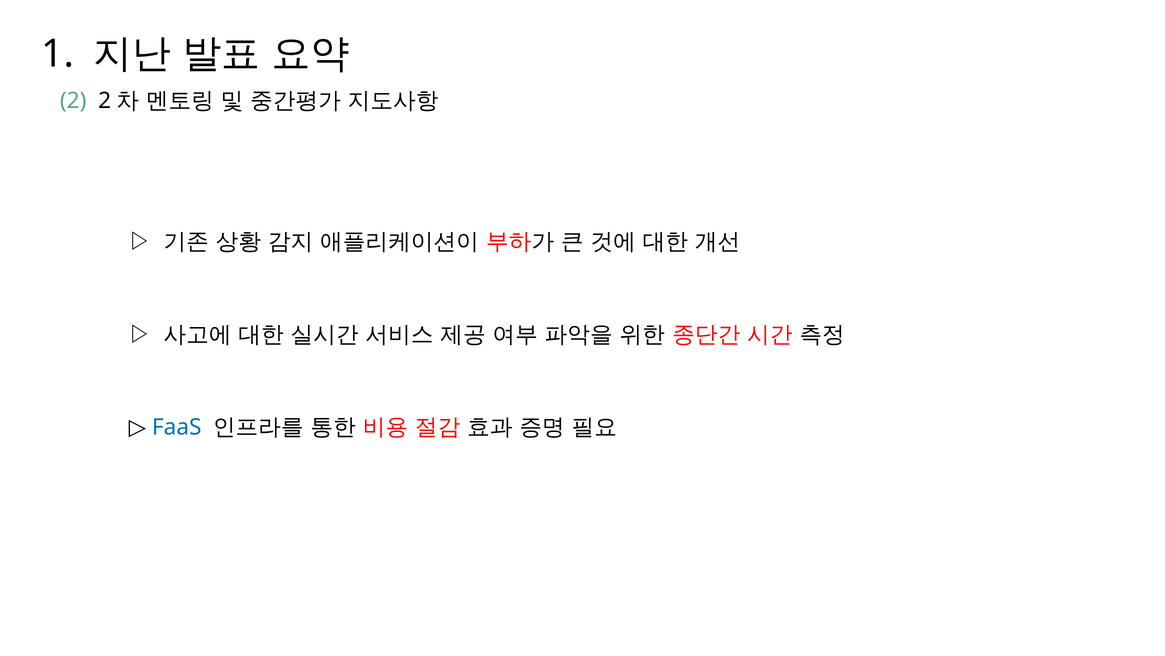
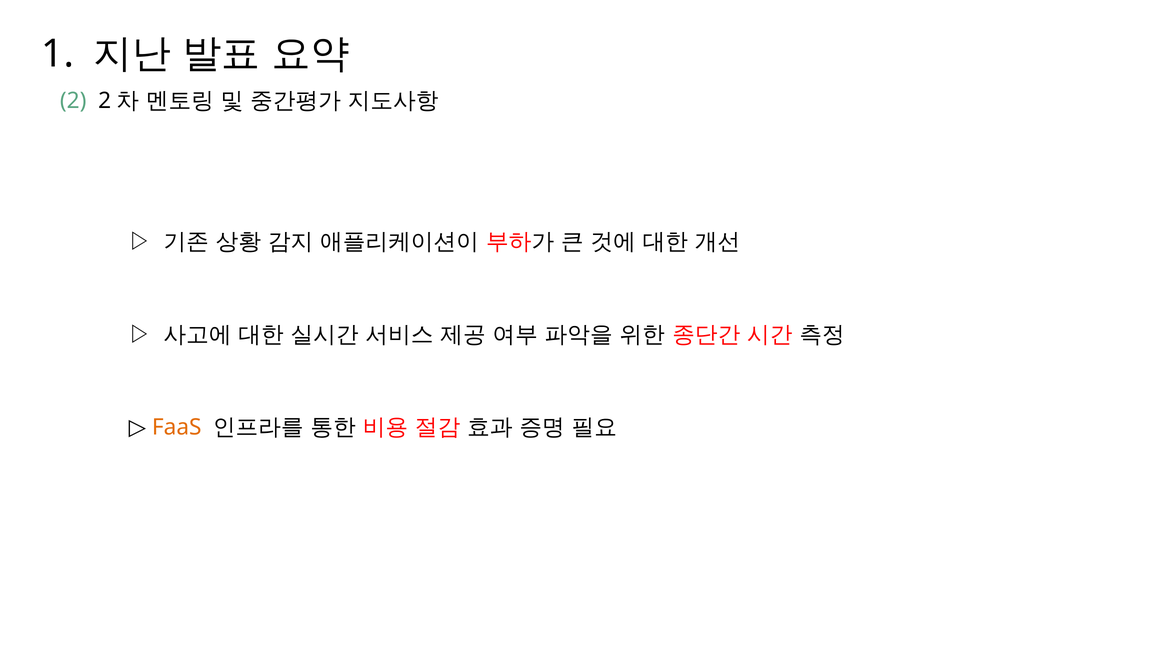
FaaS colour: blue -> orange (177, 427)
